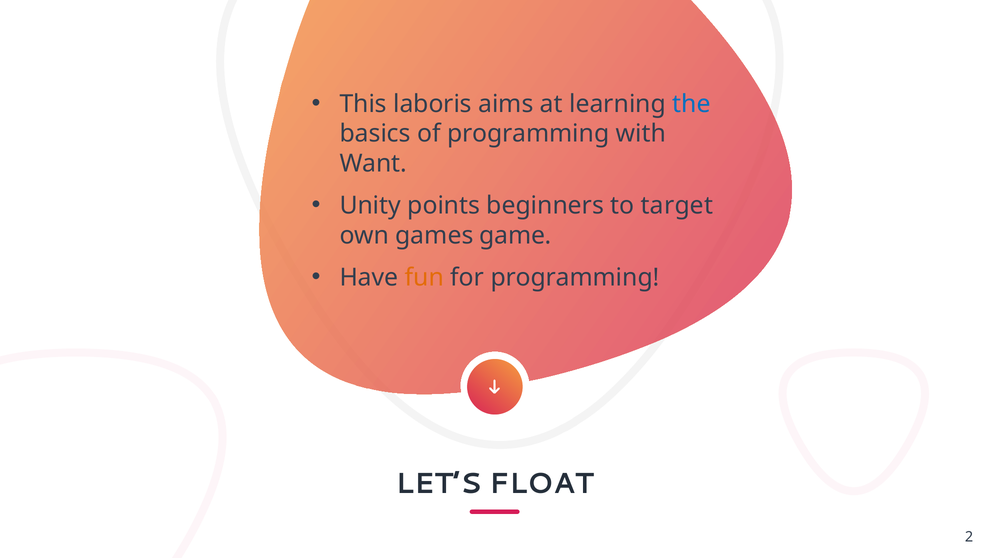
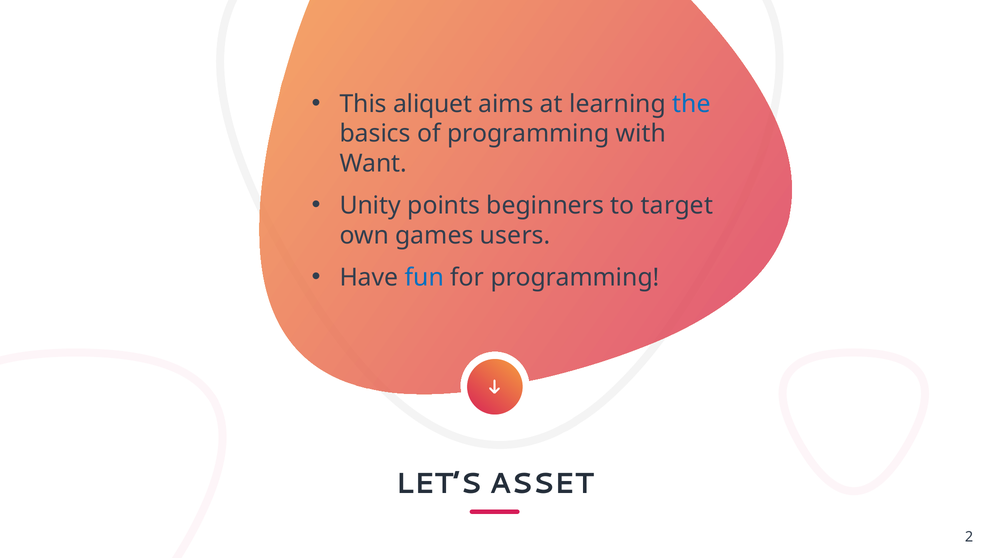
laboris: laboris -> aliquet (433, 104)
game: game -> users (515, 235)
fun colour: orange -> blue (424, 278)
FLOAT: FLOAT -> ASSET (542, 484)
